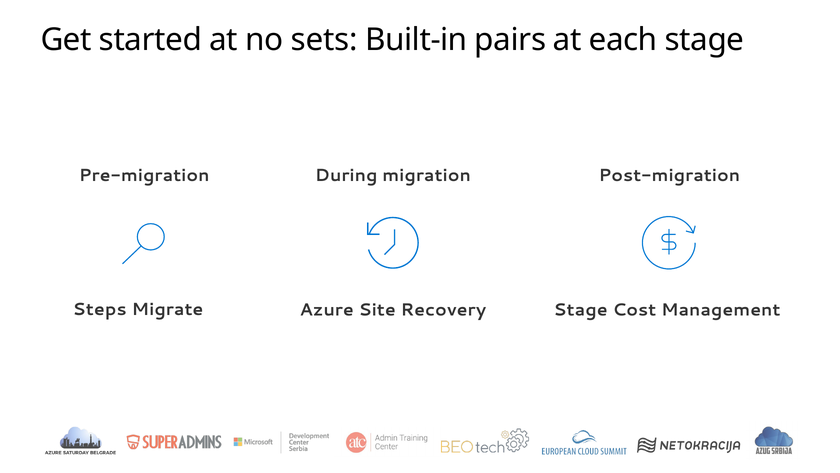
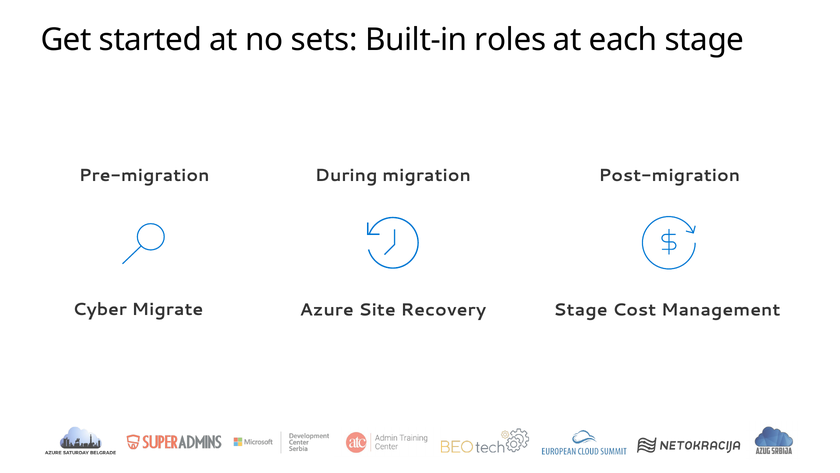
pairs: pairs -> roles (510, 40)
Steps: Steps -> Cyber (100, 309)
